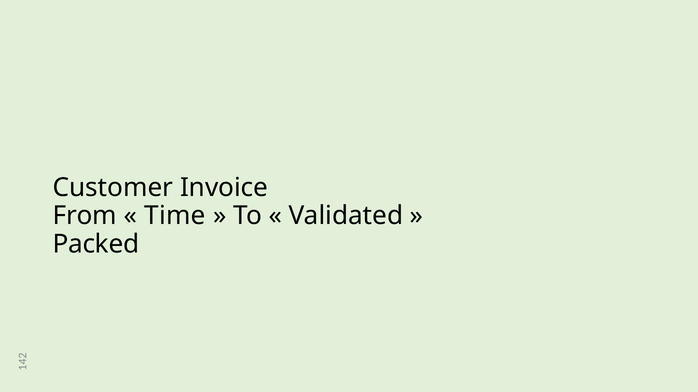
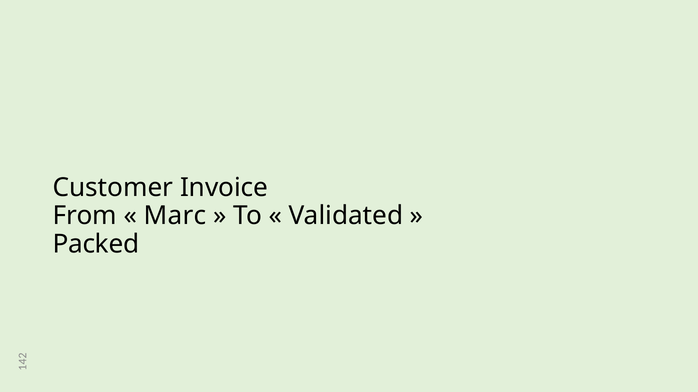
Time: Time -> Marc (175, 216)
